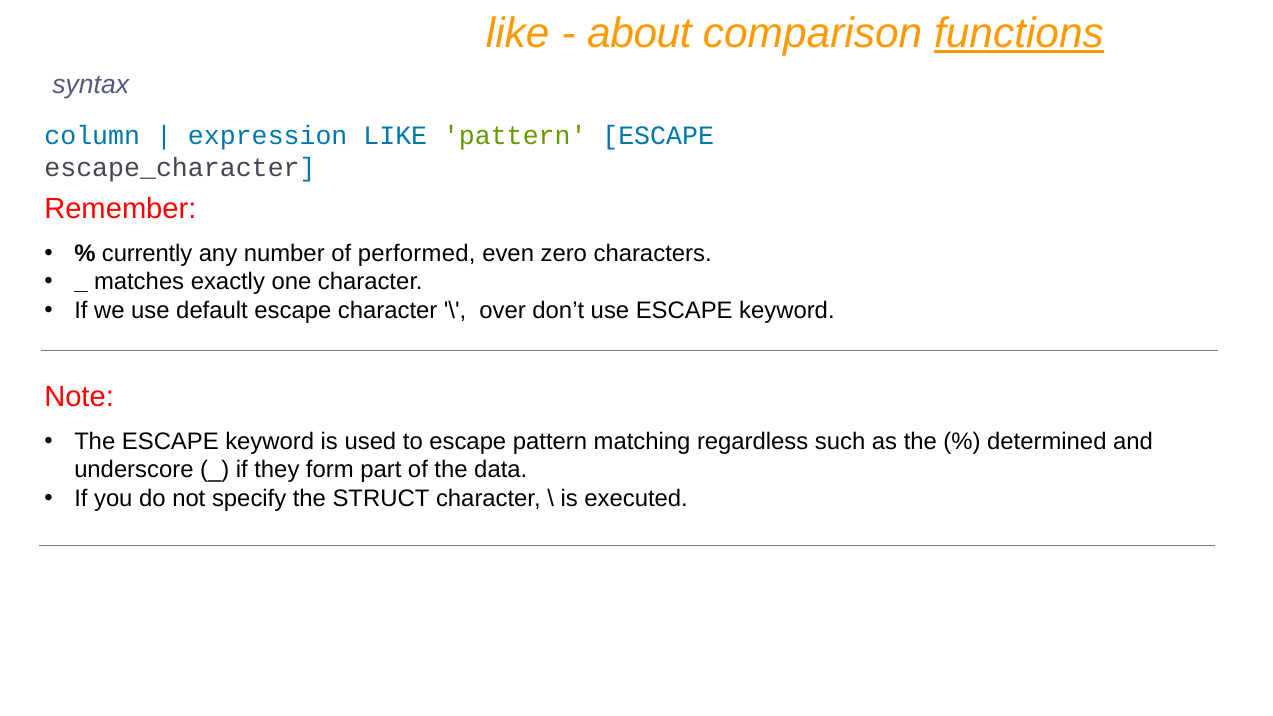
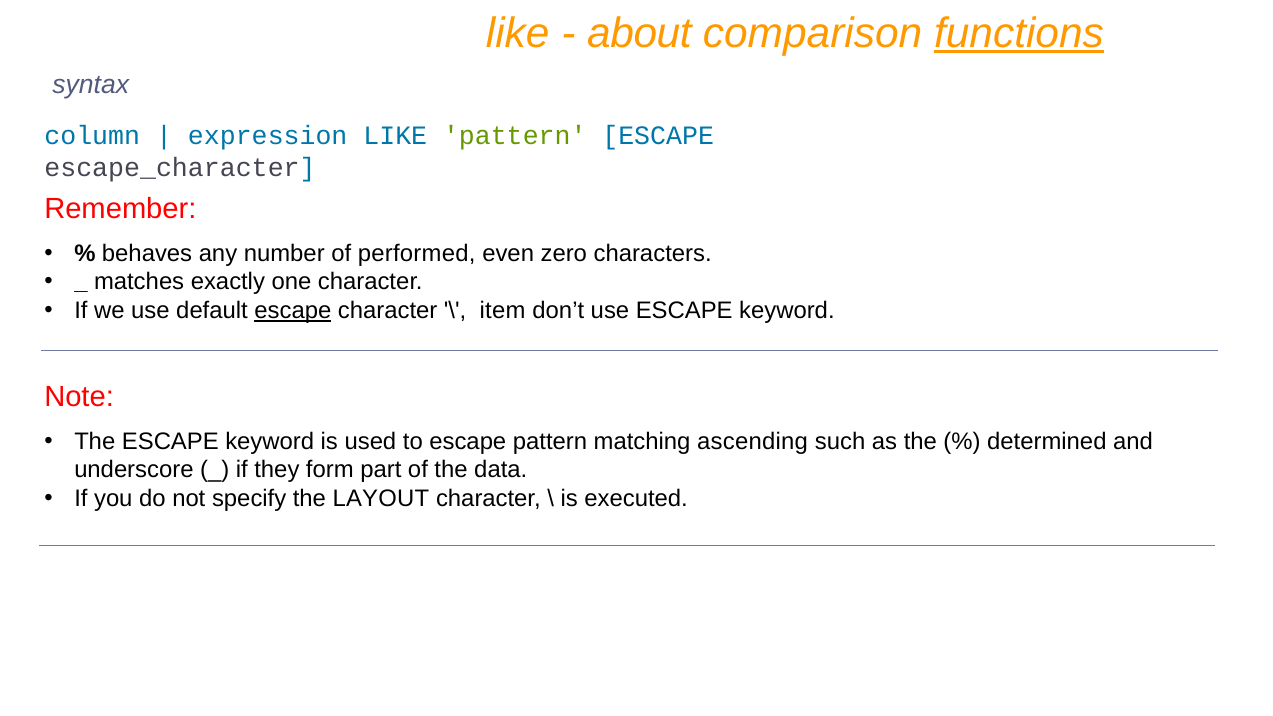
currently: currently -> behaves (147, 253)
escape underline: none -> present (293, 311)
over: over -> item (503, 311)
regardless: regardless -> ascending (753, 441)
STRUCT: STRUCT -> LAYOUT (381, 499)
